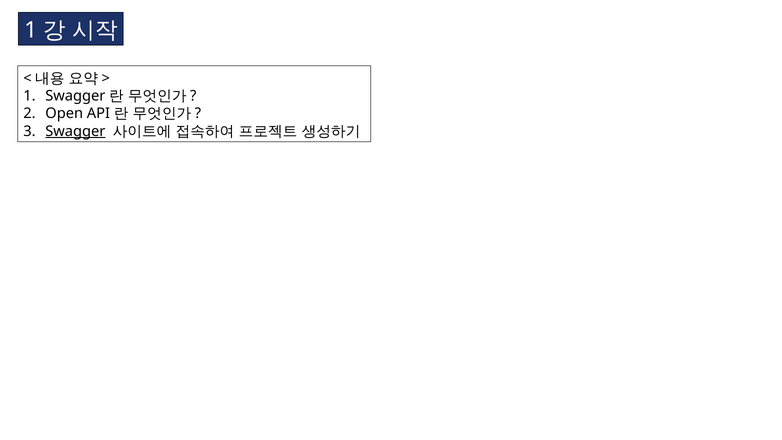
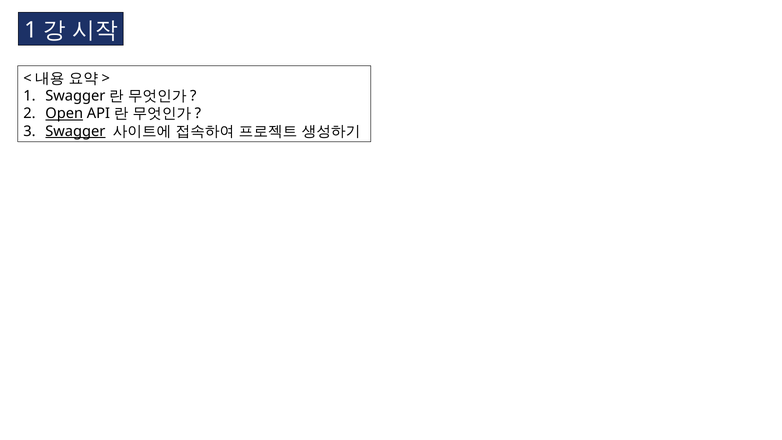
Open underline: none -> present (64, 114)
